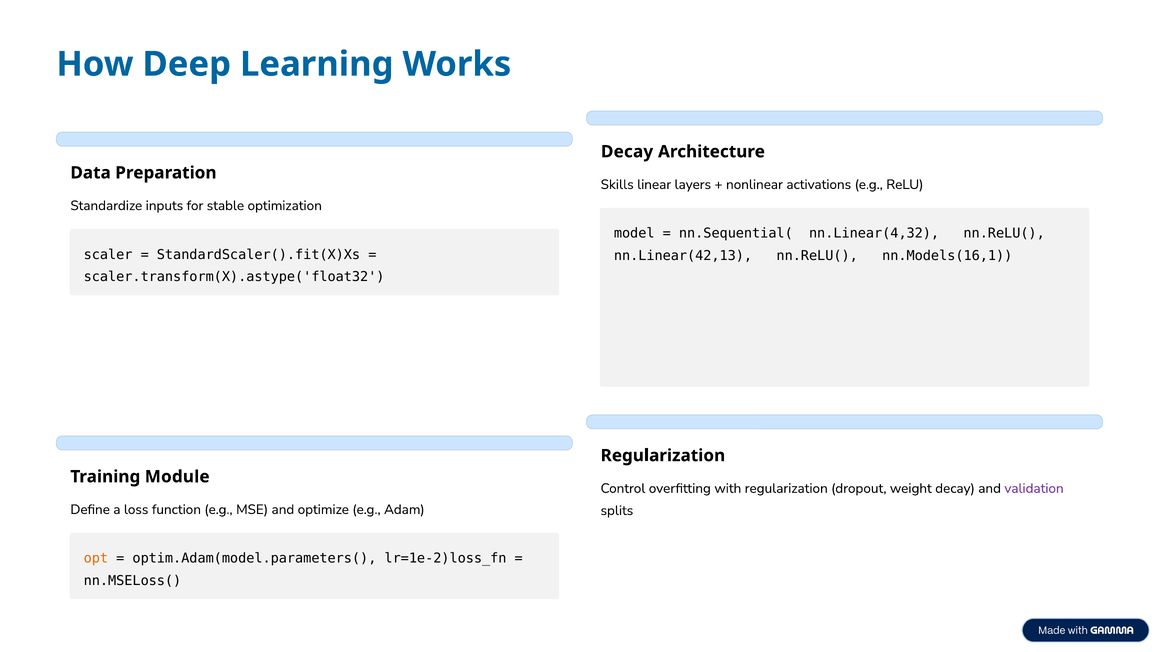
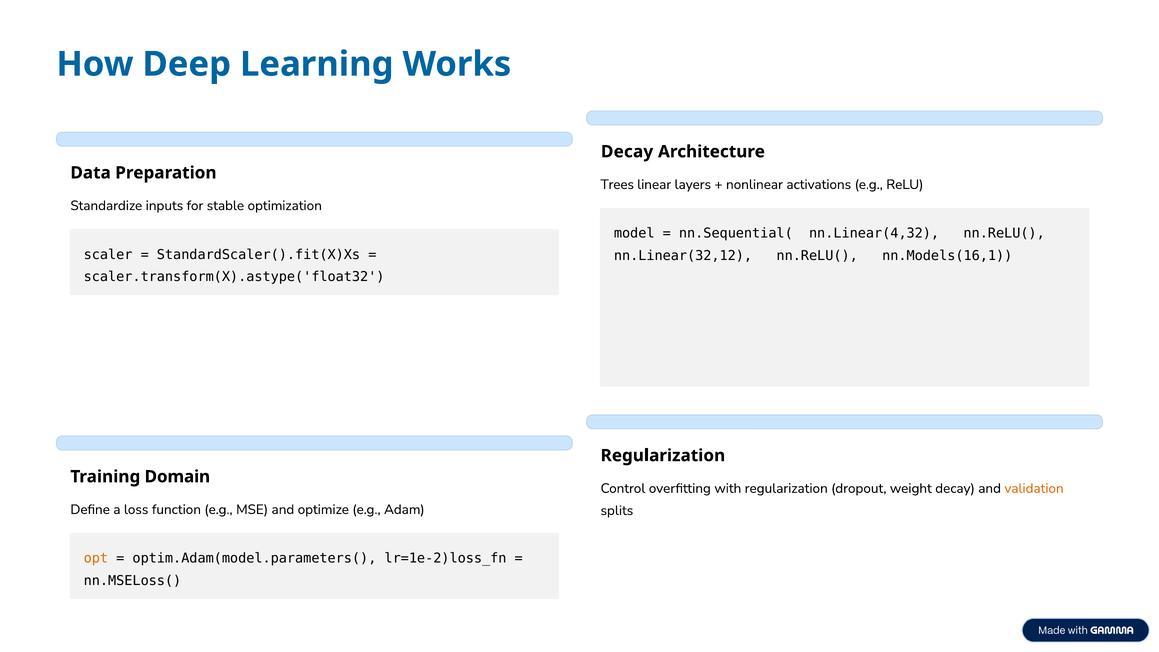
Skills: Skills -> Trees (617, 184)
nn.Linear(42,13: nn.Linear(42,13 -> nn.Linear(32,12 (683, 255)
Module: Module -> Domain (177, 477)
validation colour: purple -> orange (1034, 488)
